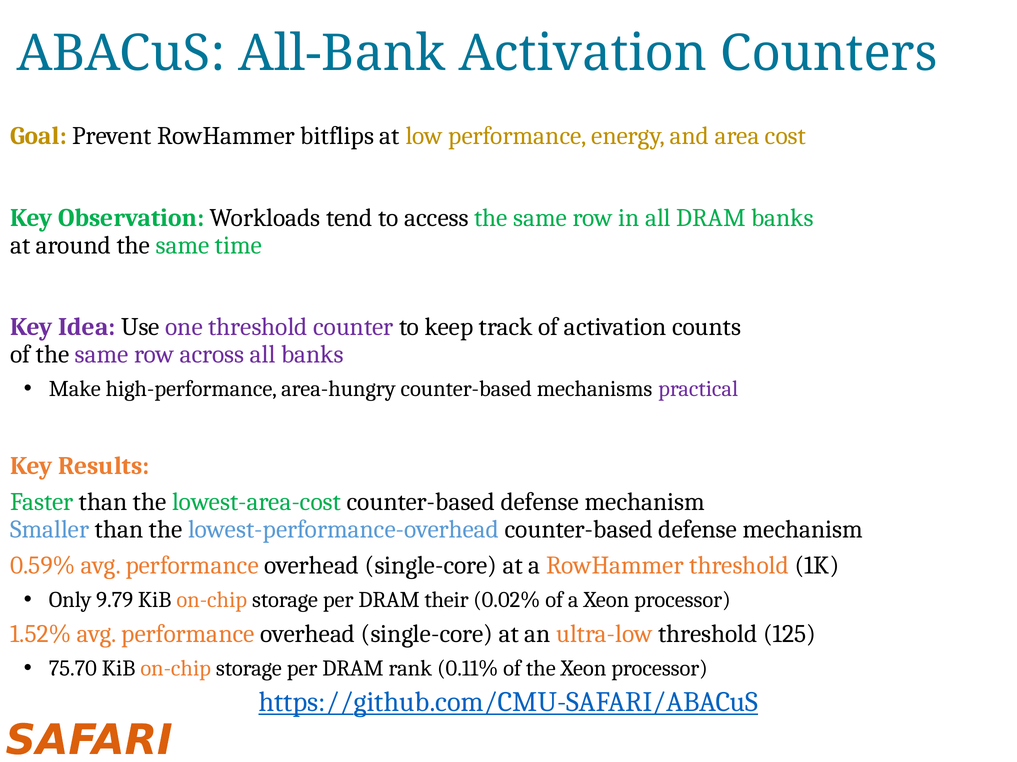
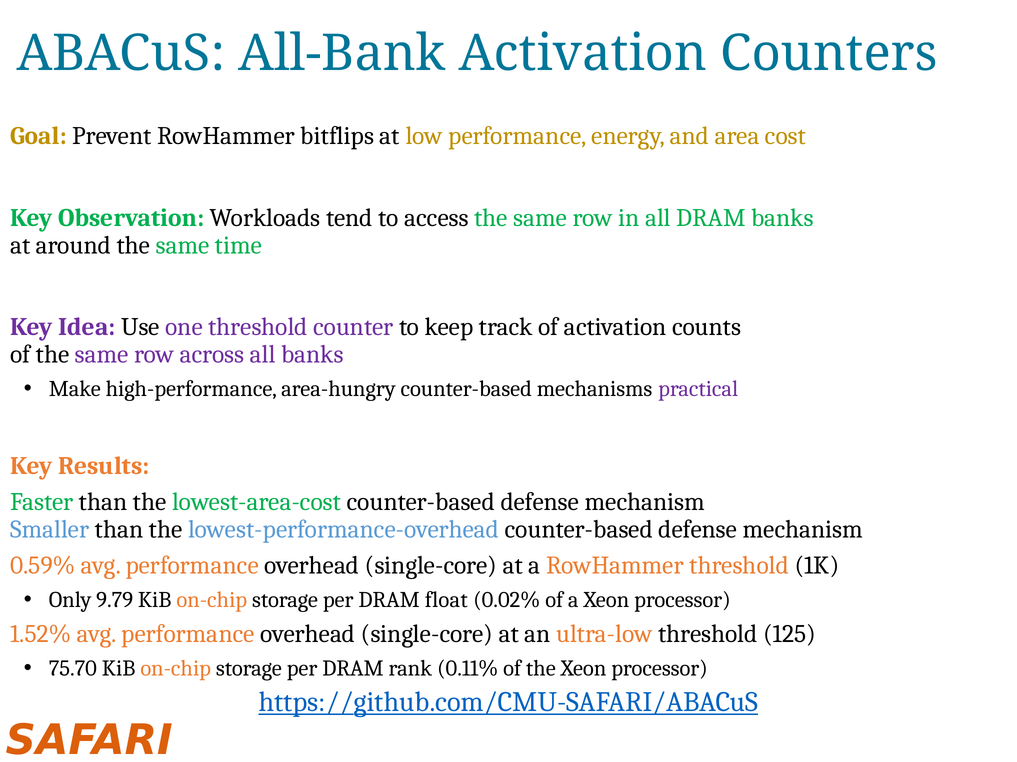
their: their -> float (446, 600)
